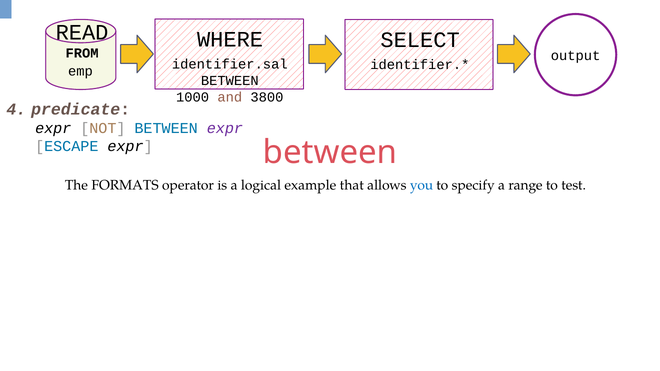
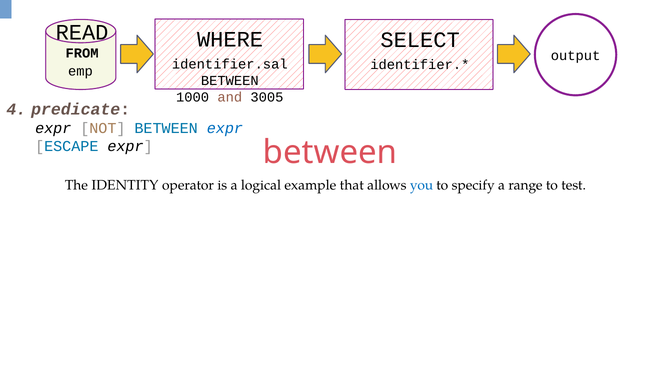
3800: 3800 -> 3005 (267, 97)
expr colour: purple -> blue (225, 128)
FORMATS: FORMATS -> IDENTITY (125, 186)
